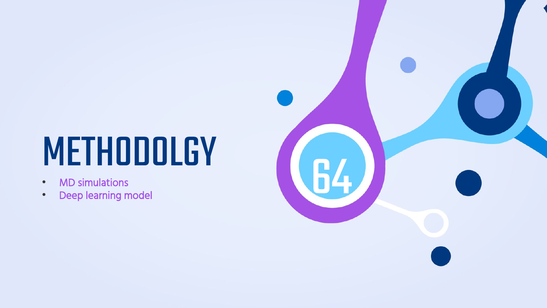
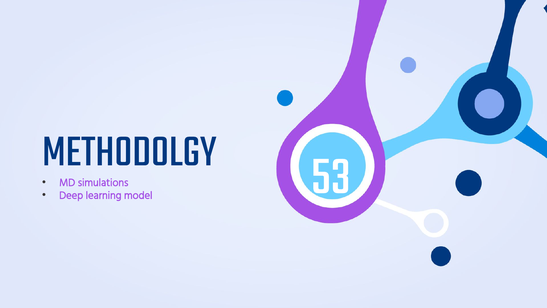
64: 64 -> 53 (331, 175)
